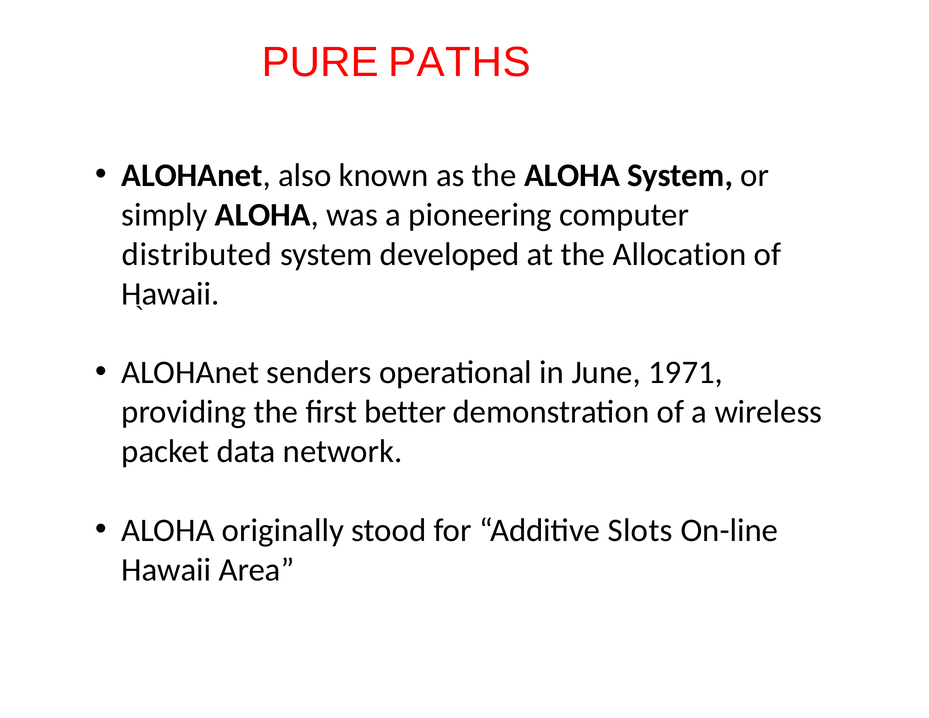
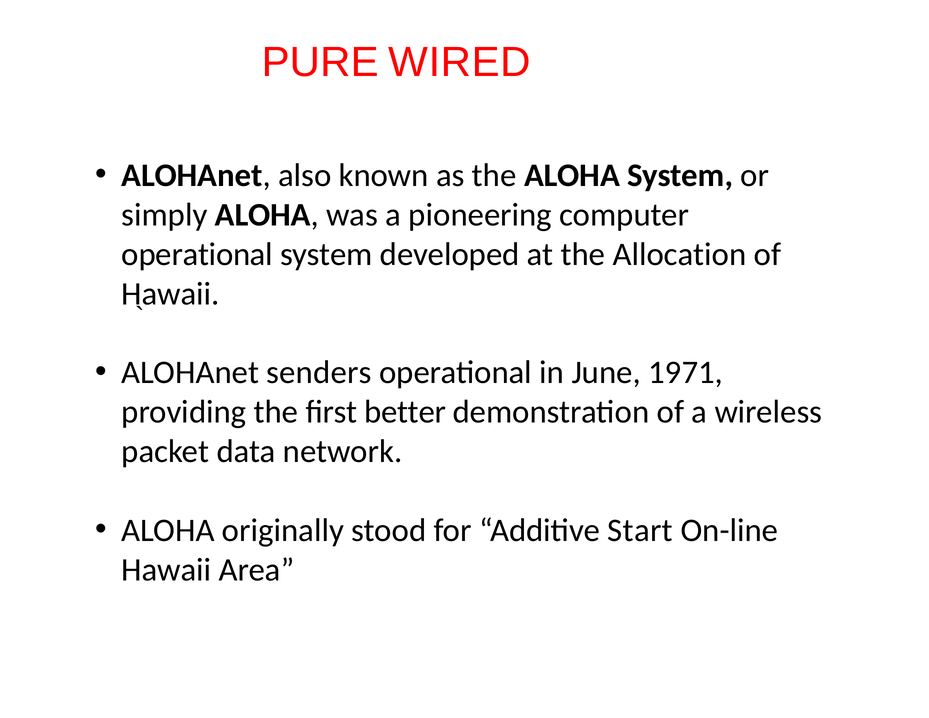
PATHS: PATHS -> WIRED (460, 62)
distributed: distributed -> operational (197, 254)
Slots: Slots -> Start (640, 530)
